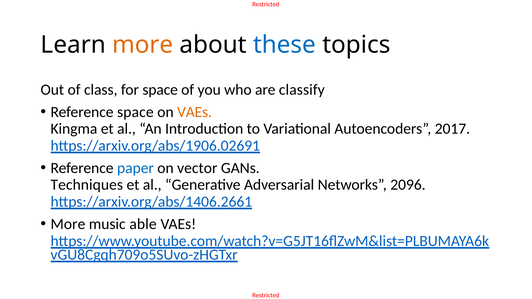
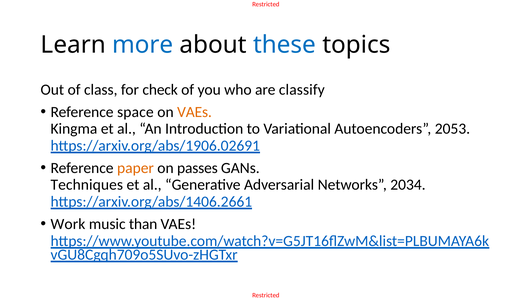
more colour: orange -> blue (143, 45)
for space: space -> check (160, 90)
2017: 2017 -> 2053 (452, 129)
paper colour: blue -> orange (135, 168)
vector: vector -> passes (197, 168)
2096: 2096 -> 2034 (408, 185)
More: More -> Work (68, 224)
able: able -> than (143, 224)
